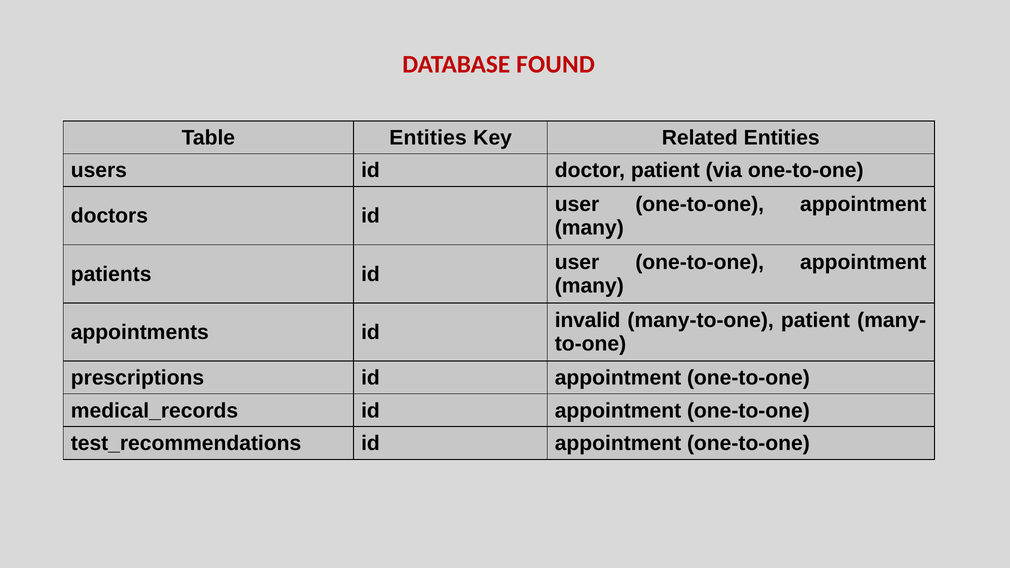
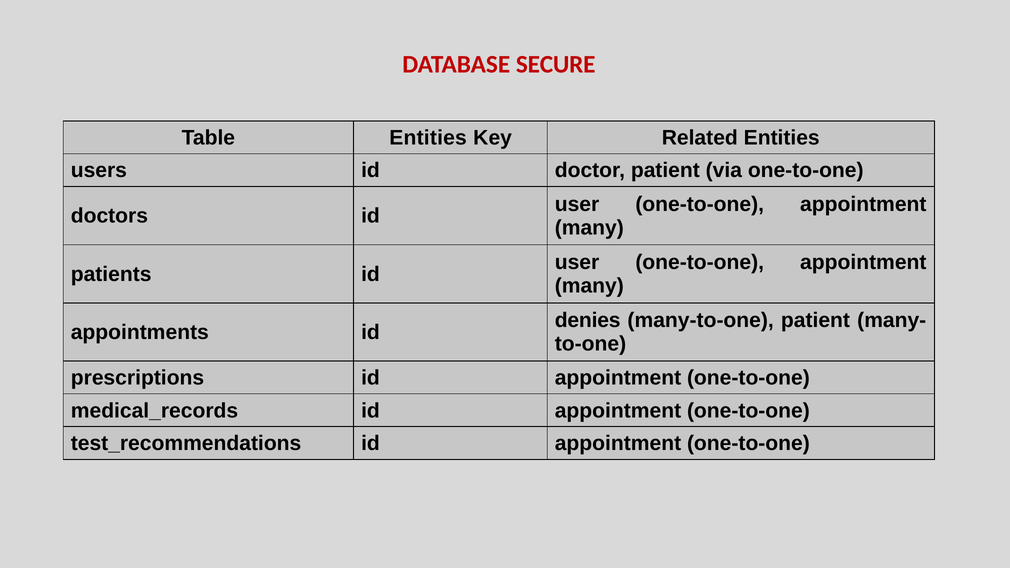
FOUND: FOUND -> SECURE (556, 65)
invalid: invalid -> denies (588, 321)
